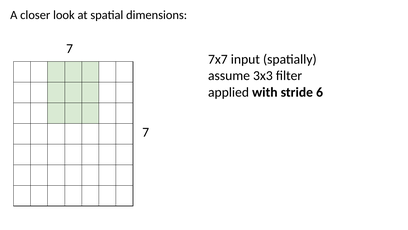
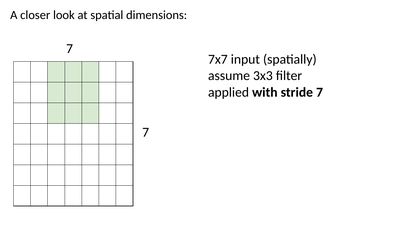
stride 6: 6 -> 7 (320, 92)
